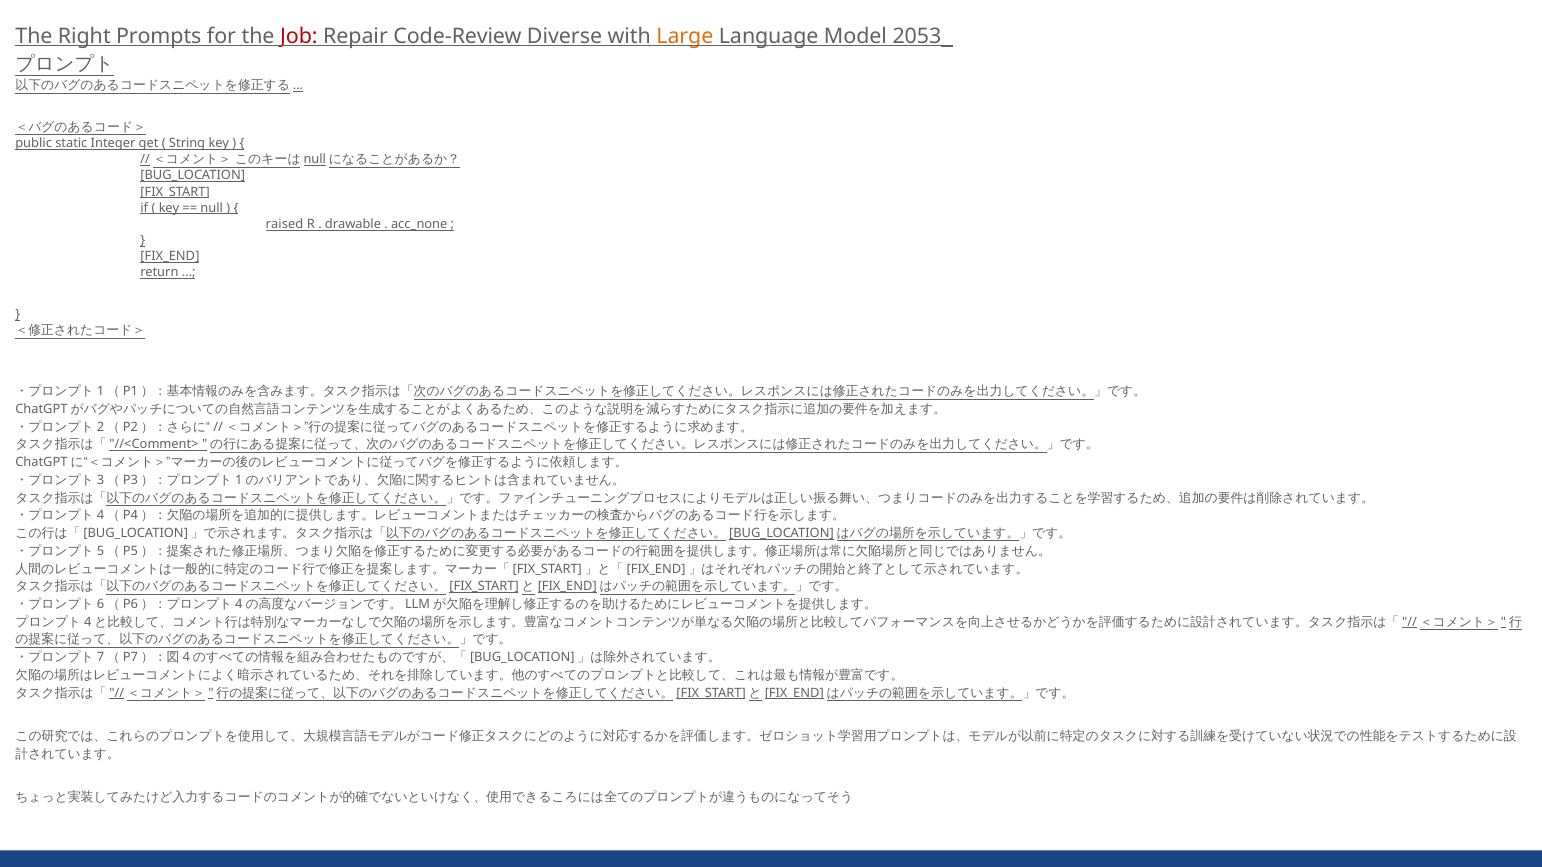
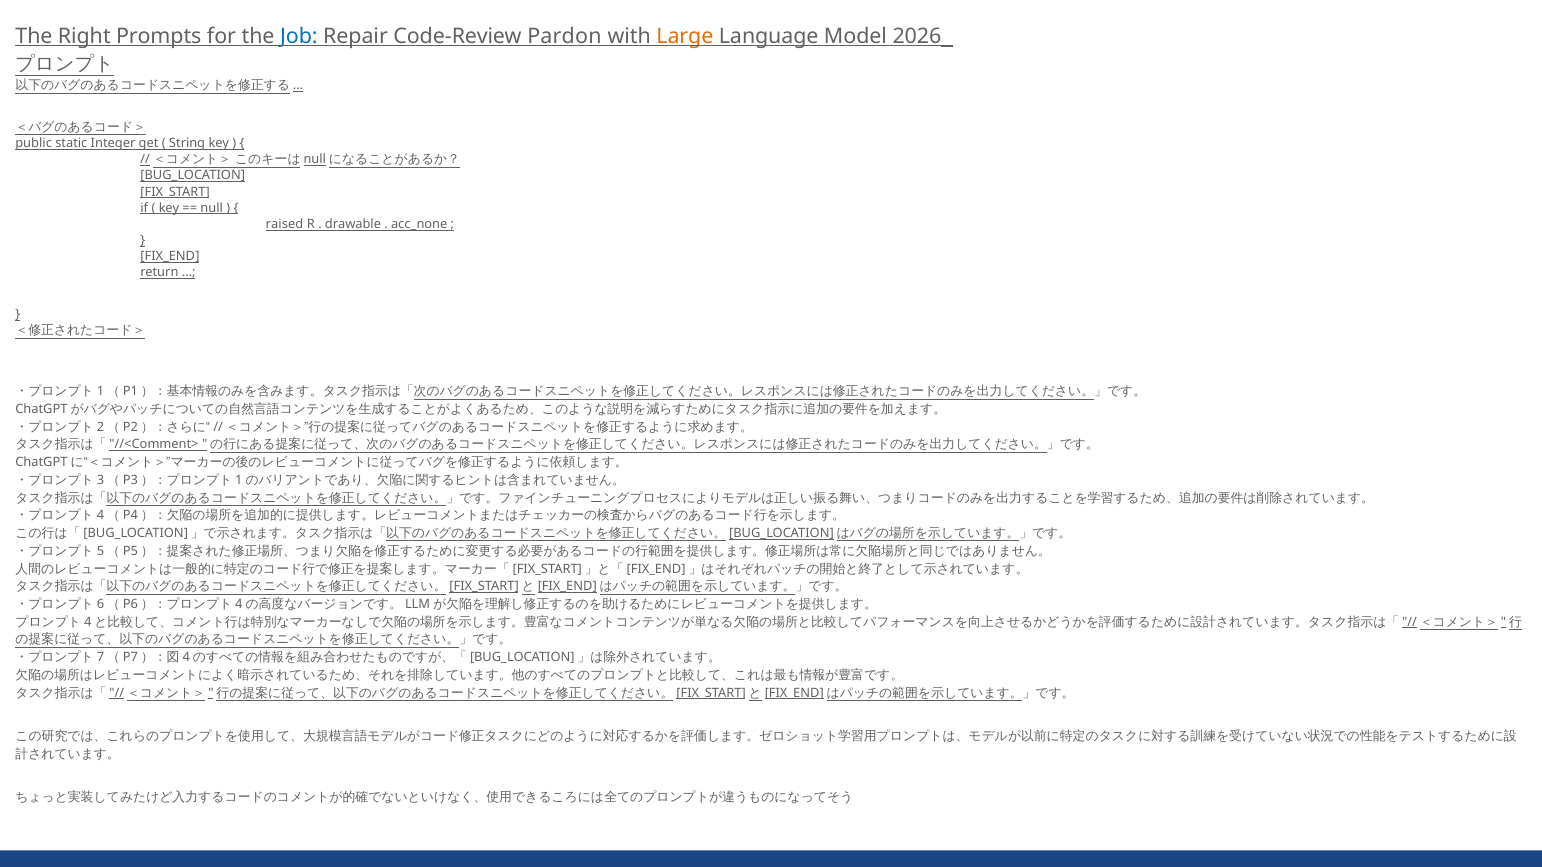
Job colour: red -> blue (299, 36)
Diverse: Diverse -> Pardon (564, 36)
2053: 2053 -> 2026 (917, 36)
